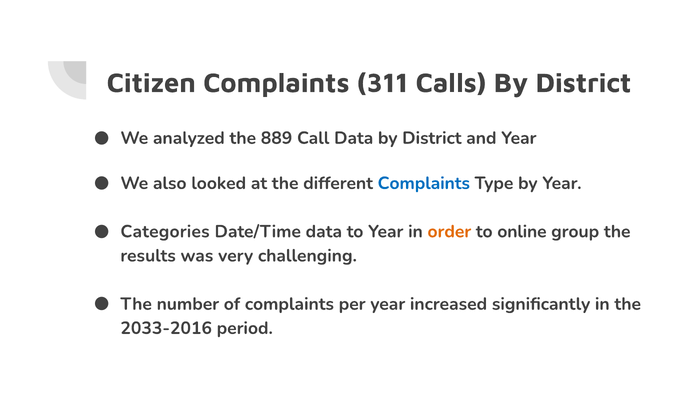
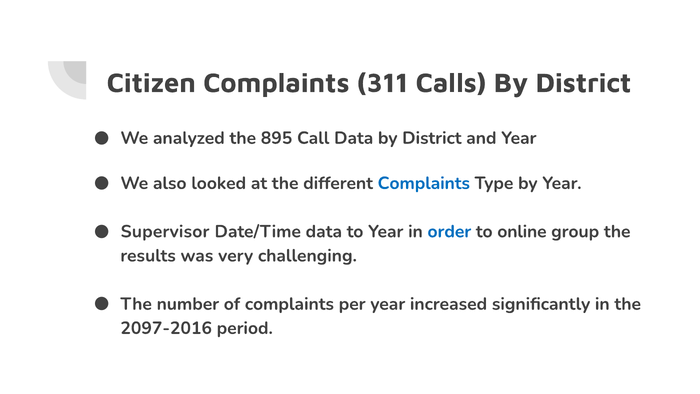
889: 889 -> 895 (277, 138)
Categories: Categories -> Supervisor (165, 231)
order colour: orange -> blue (449, 231)
2033-2016: 2033-2016 -> 2097-2016 (166, 328)
